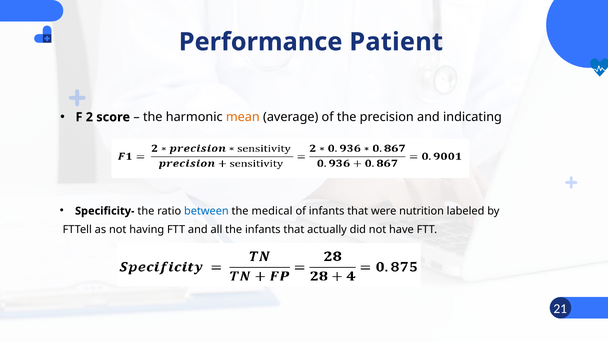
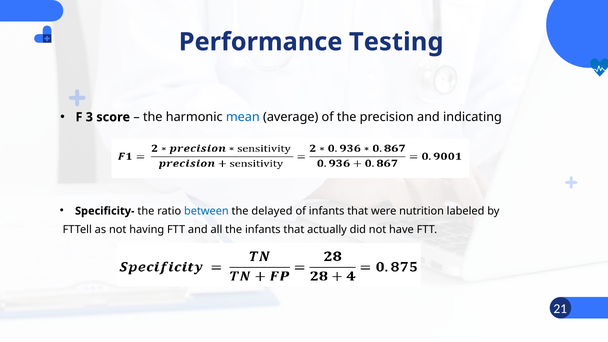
Patient: Patient -> Testing (396, 42)
2: 2 -> 3 (89, 117)
mean colour: orange -> blue (243, 117)
medical: medical -> delayed (272, 211)
